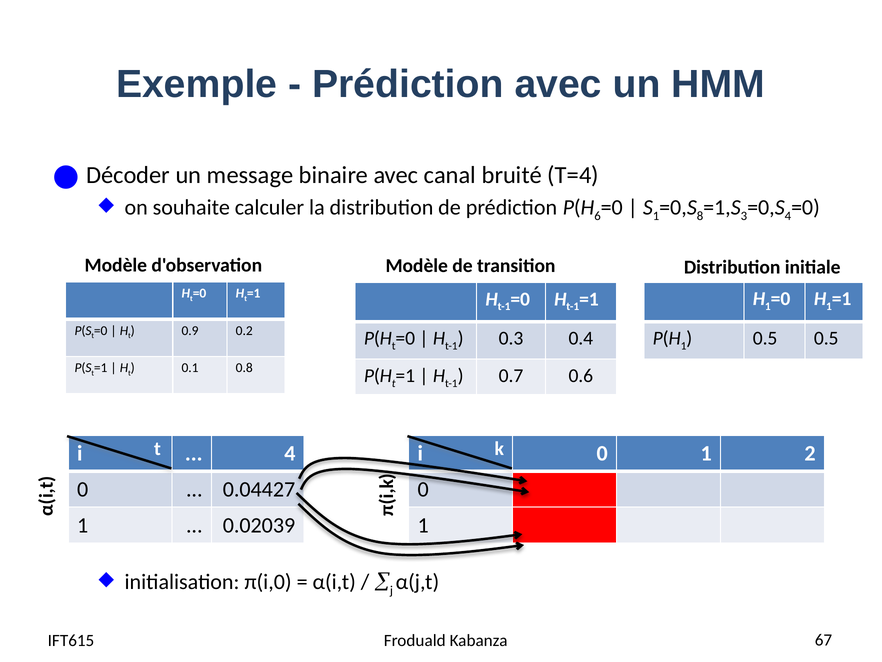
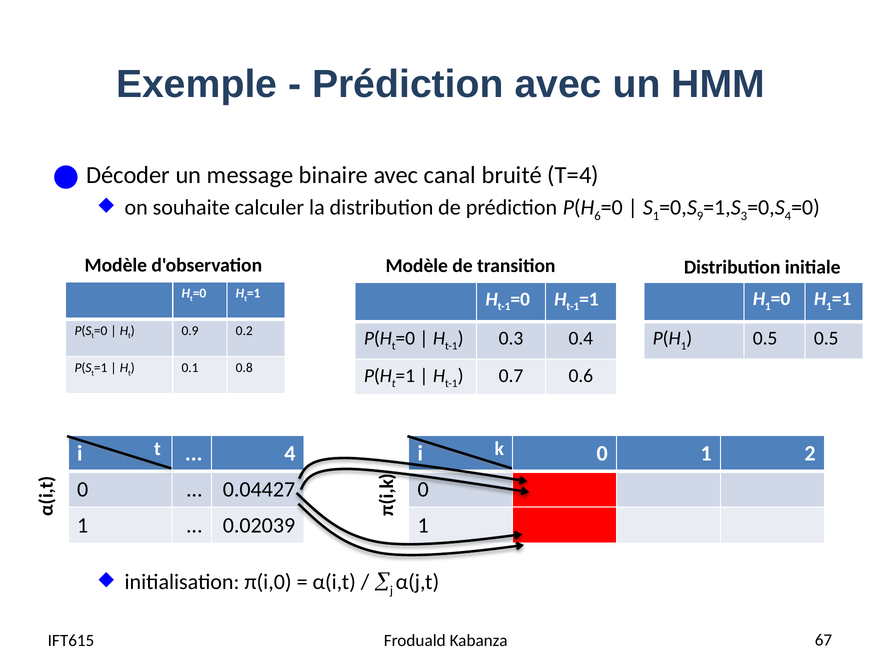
8: 8 -> 9 (700, 216)
